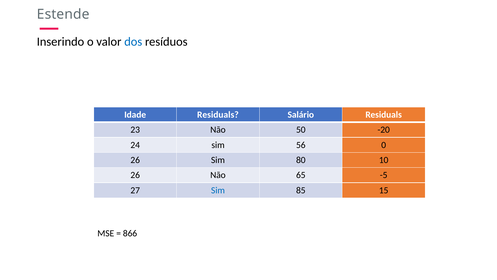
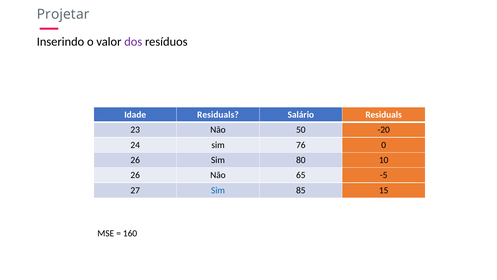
Estende: Estende -> Projetar (63, 14)
dos colour: blue -> purple (133, 42)
56: 56 -> 76 (301, 145)
866: 866 -> 160 (130, 233)
